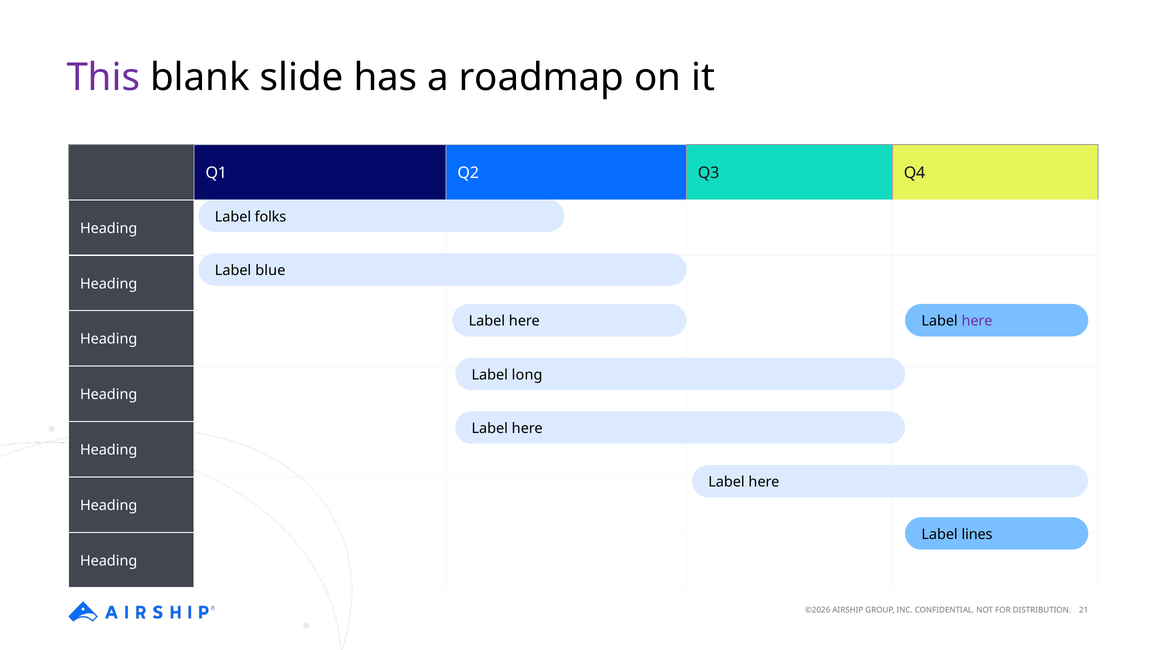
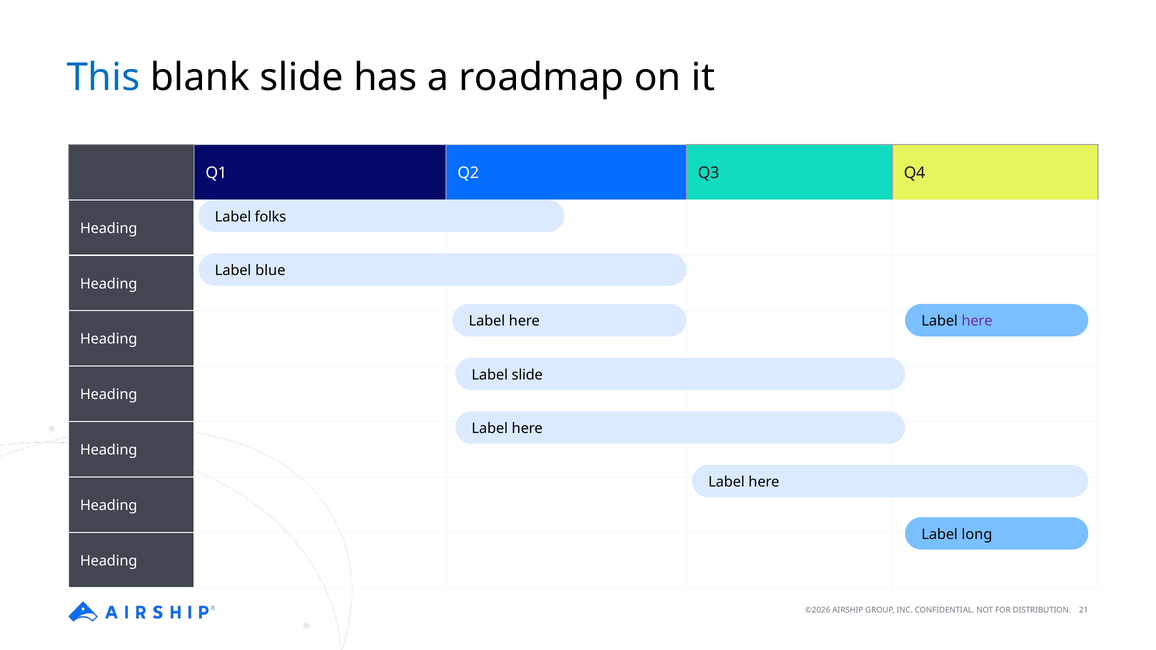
This colour: purple -> blue (103, 78)
Label long: long -> slide (527, 375)
lines: lines -> long (977, 535)
